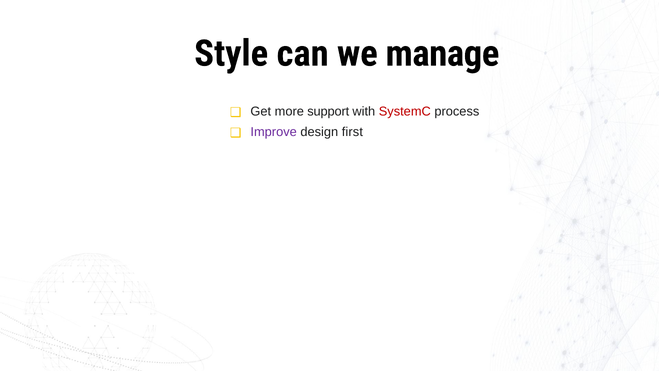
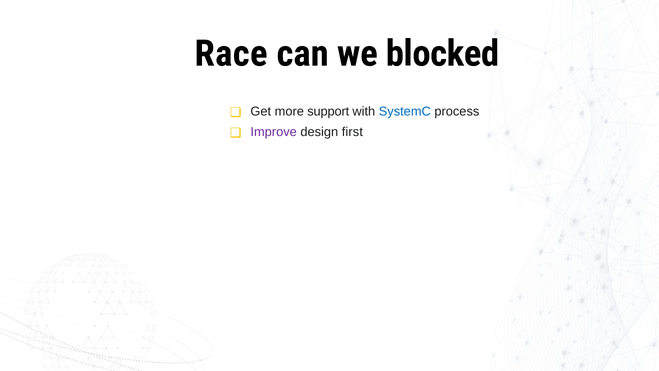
Style: Style -> Race (231, 54)
manage: manage -> blocked (442, 54)
SystemC colour: red -> blue (405, 112)
